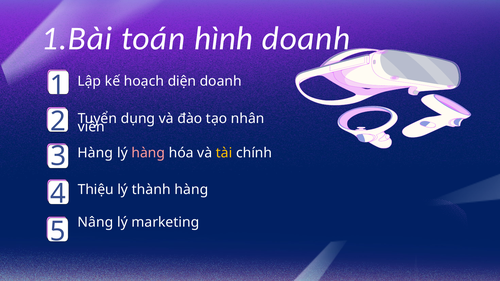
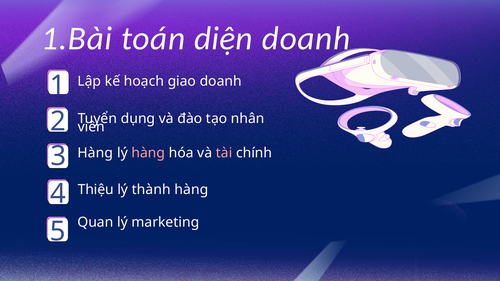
hình: hình -> diện (223, 38)
diện: diện -> giao (182, 81)
tài colour: yellow -> pink (224, 153)
Nâng: Nâng -> Quan (95, 222)
